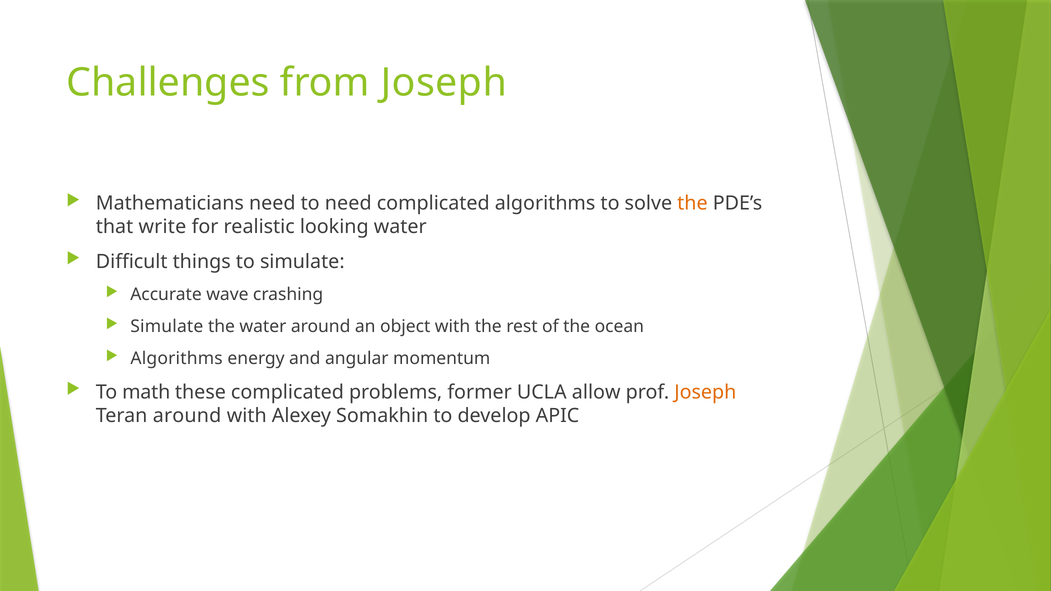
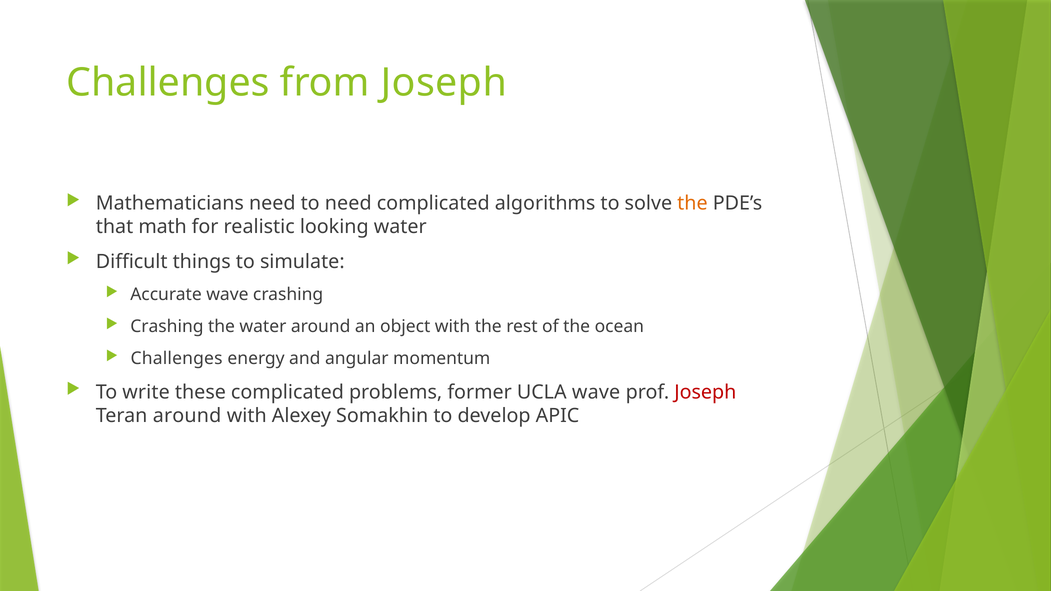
write: write -> math (163, 227)
Simulate: Simulate -> Crashing (167, 327)
Algorithms: Algorithms -> Challenges (177, 359)
math: math -> write (146, 392)
UCLA allow: allow -> wave (596, 392)
Joseph colour: orange -> red (705, 392)
